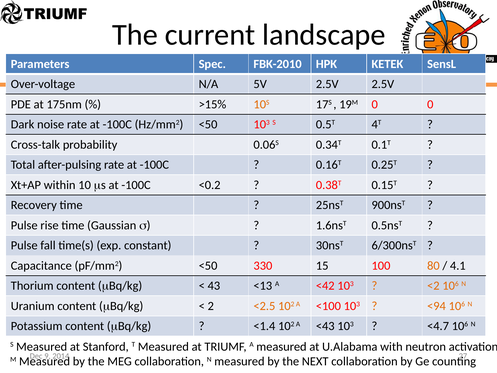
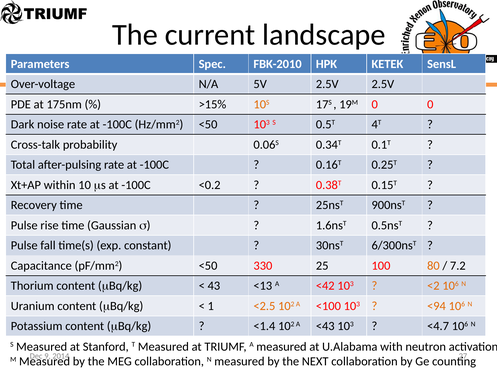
15: 15 -> 25 (322, 265)
4.1: 4.1 -> 7.2 (458, 265)
2: 2 -> 1 (211, 306)
